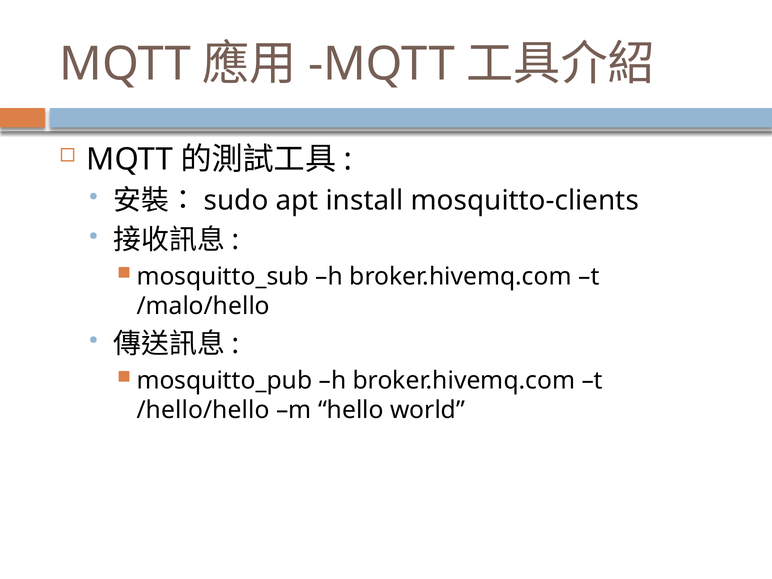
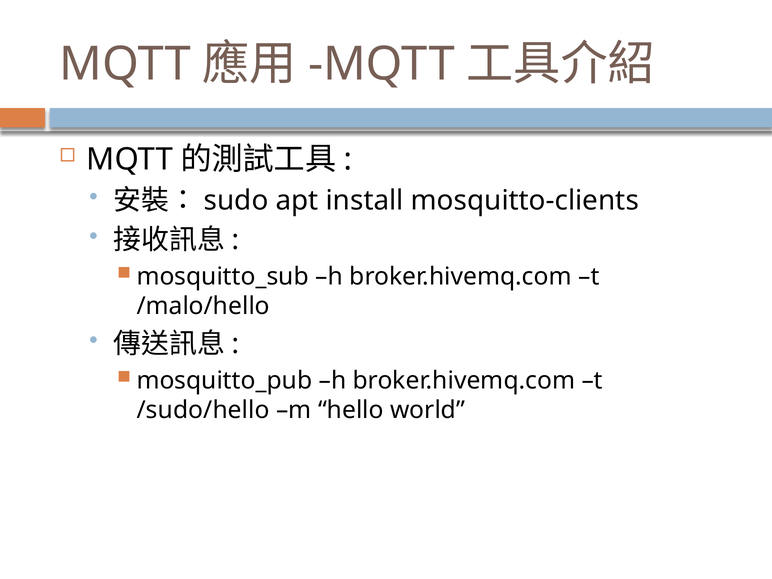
/hello/hello: /hello/hello -> /sudo/hello (203, 410)
